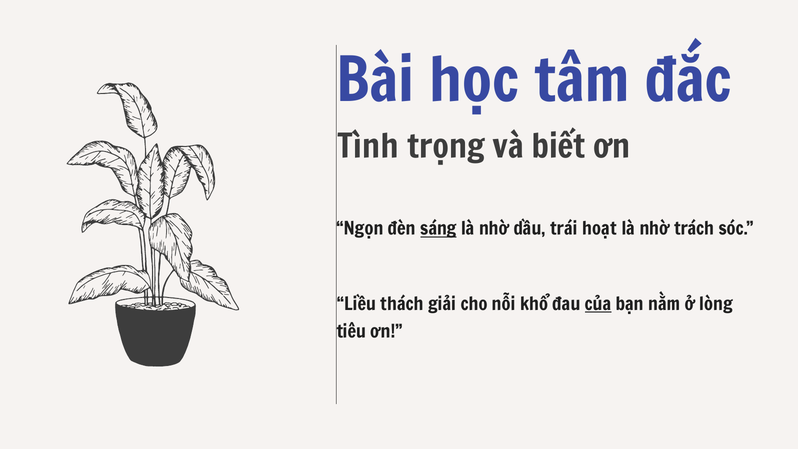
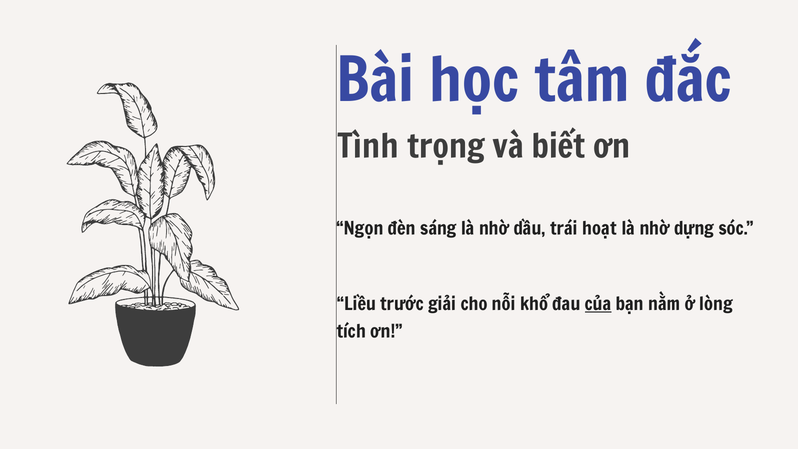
sáng underline: present -> none (439, 229)
trách: trách -> dựng (694, 229)
thách: thách -> trước (402, 304)
tiêu: tiêu -> tích (351, 331)
